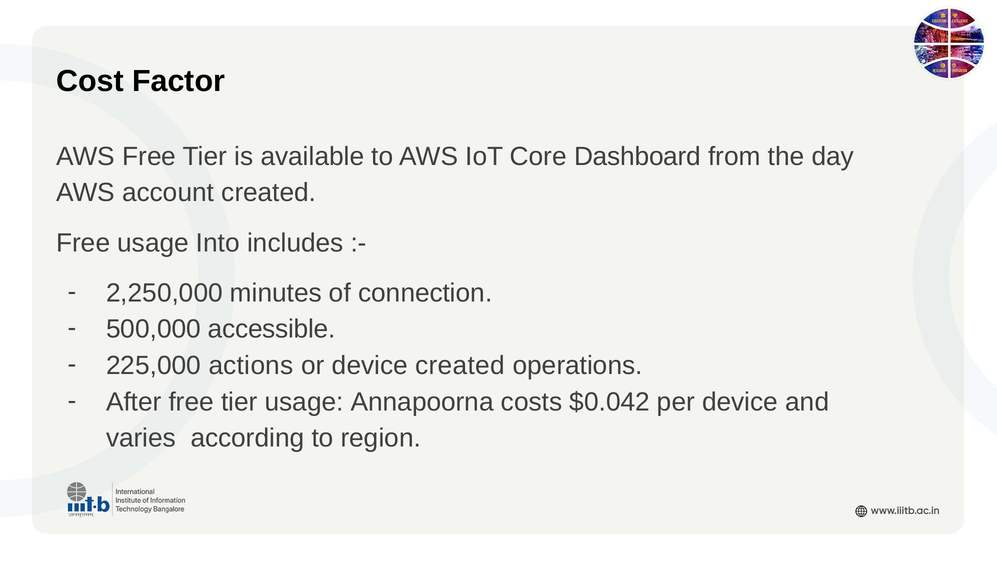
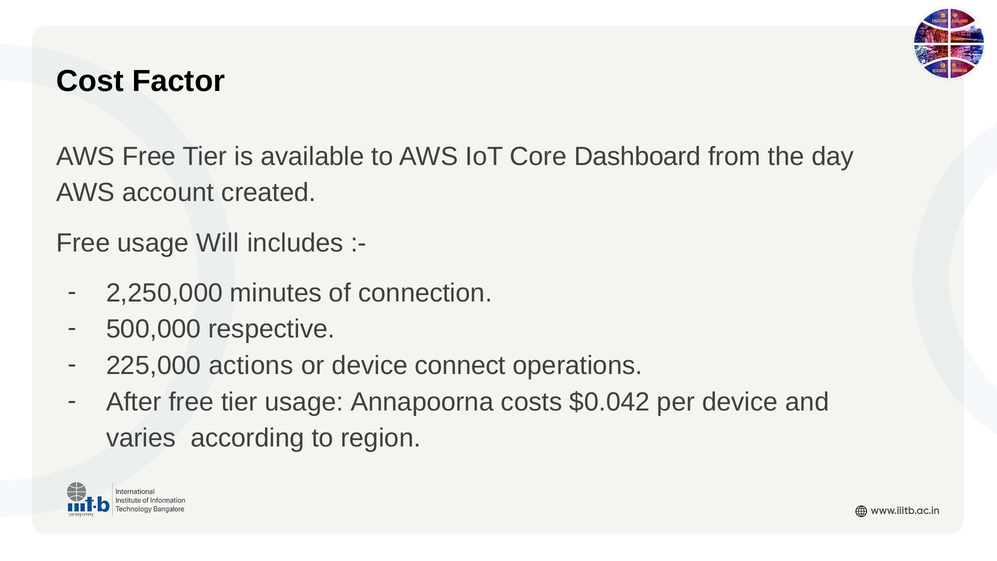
Into: Into -> Will (218, 243)
accessible: accessible -> respective (272, 329)
device created: created -> connect (460, 365)
